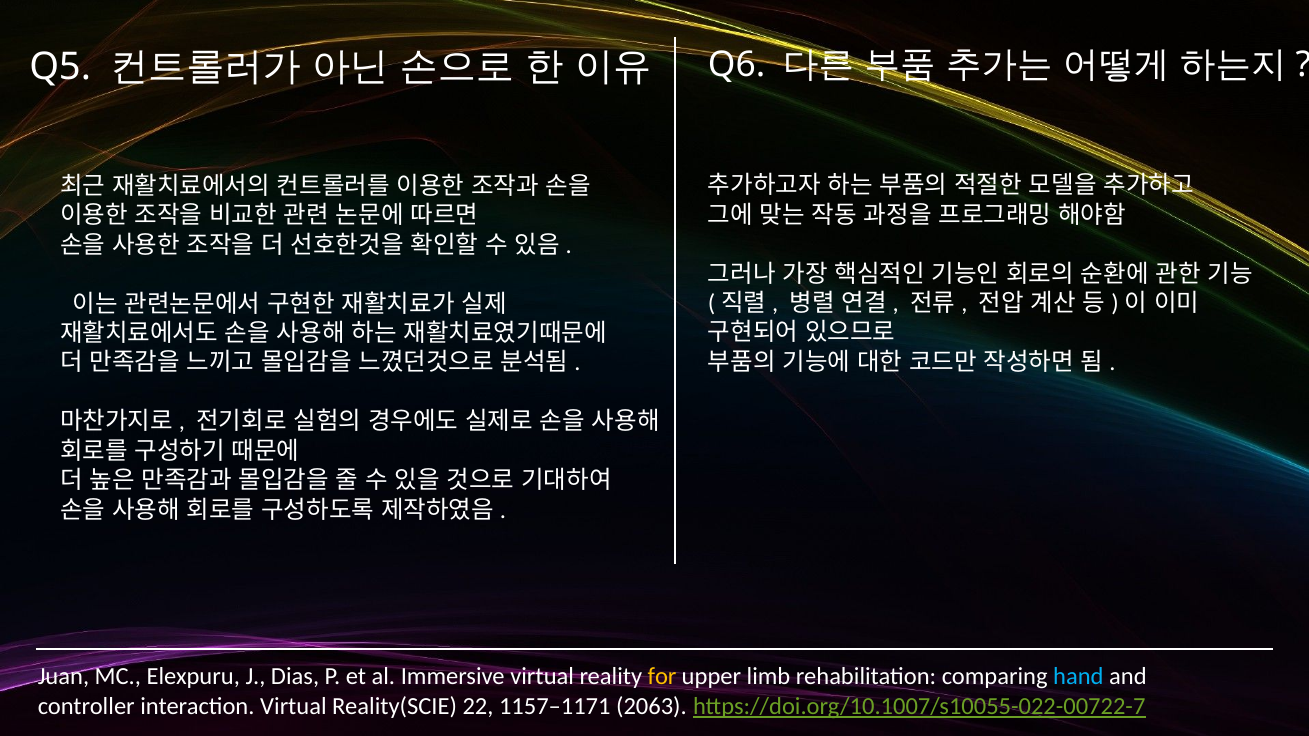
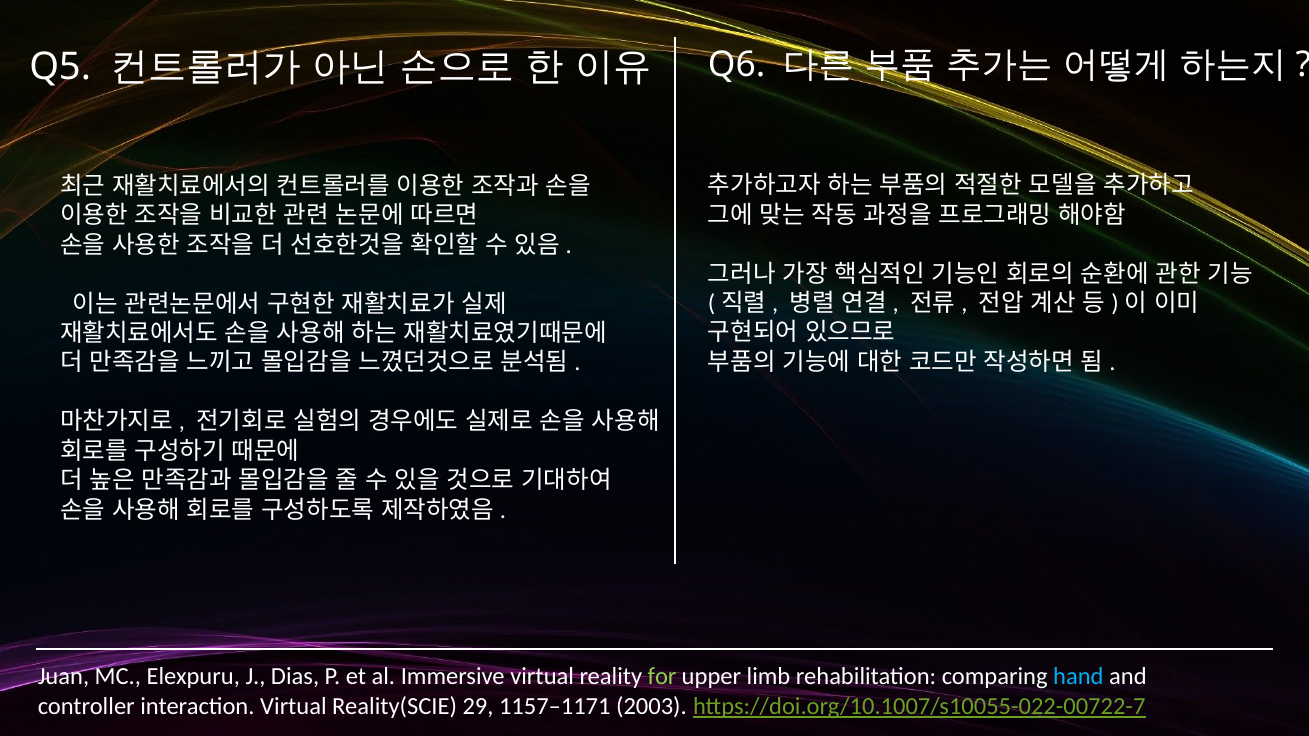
for colour: yellow -> light green (662, 677)
22: 22 -> 29 (478, 706)
2063: 2063 -> 2003 (651, 706)
